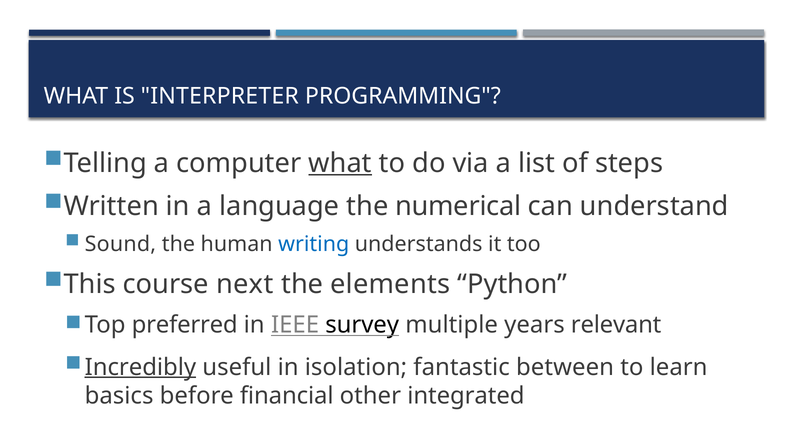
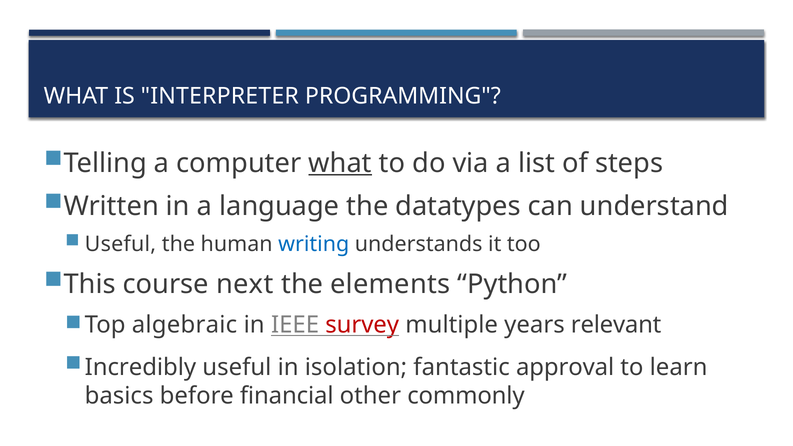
numerical: numerical -> datatypes (458, 206)
Sound: Sound -> Useful (120, 244)
preferred: preferred -> algebraic (184, 325)
survey colour: black -> red (362, 325)
Incredibly underline: present -> none (140, 367)
between: between -> approval (565, 367)
integrated: integrated -> commonly (466, 396)
